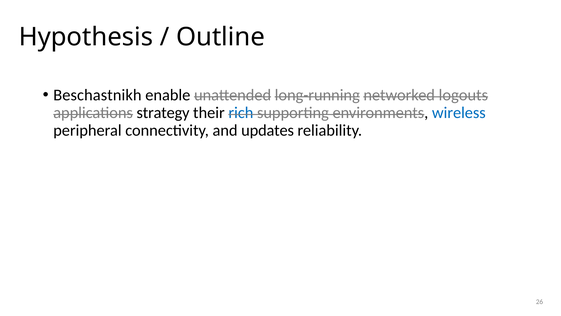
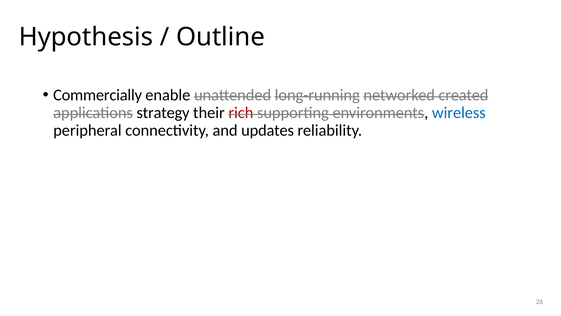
Beschastnikh: Beschastnikh -> Commercially (98, 95)
logouts: logouts -> created (463, 95)
rich colour: blue -> red (241, 113)
